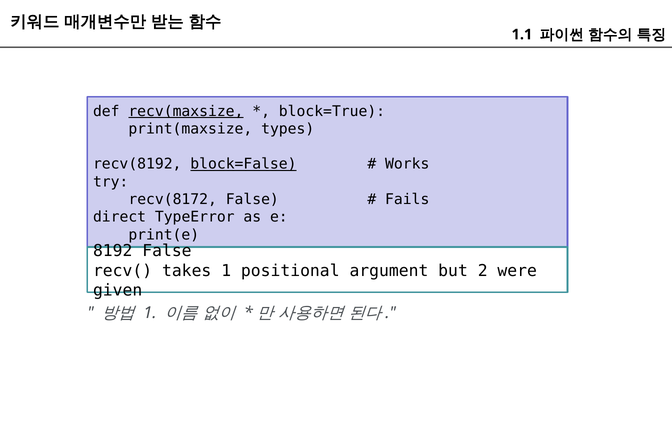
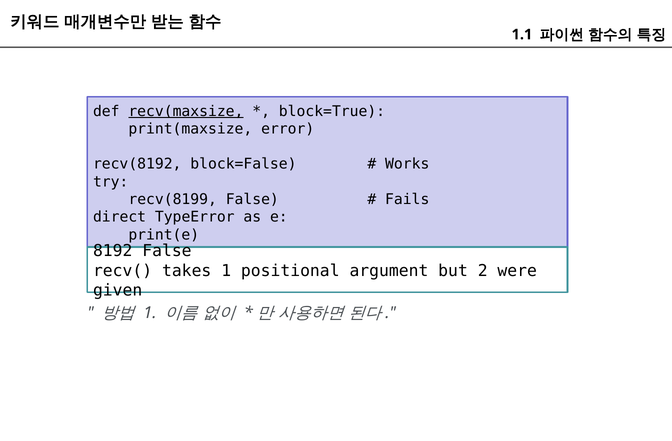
types: types -> error (288, 129)
block=False underline: present -> none (243, 164)
recv(8172: recv(8172 -> recv(8199 (173, 200)
